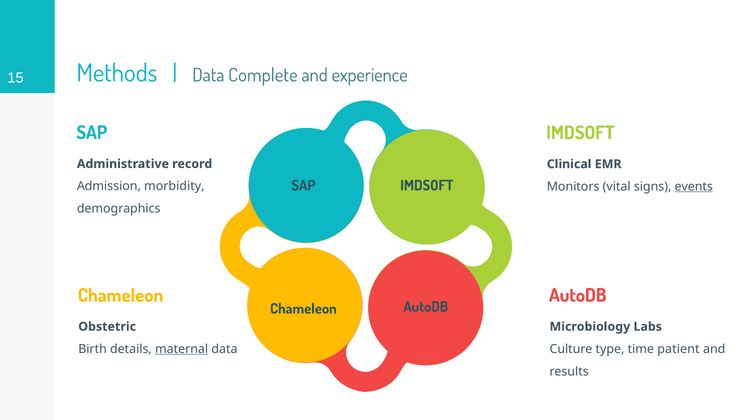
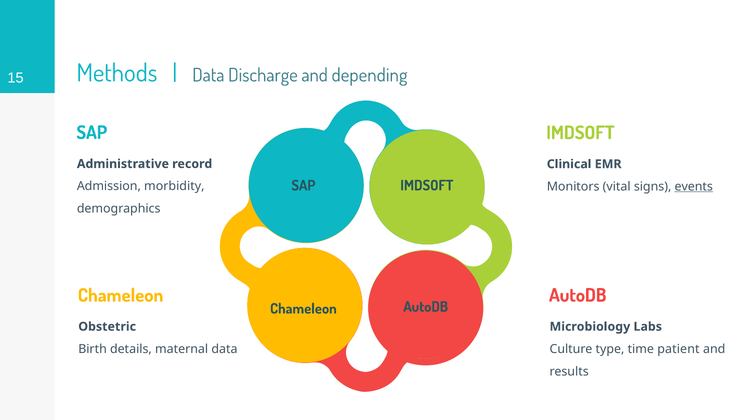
Complete: Complete -> Discharge (263, 75)
experience: experience -> depending (369, 75)
maternal underline: present -> none (182, 349)
